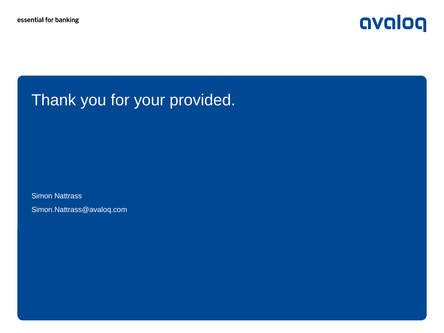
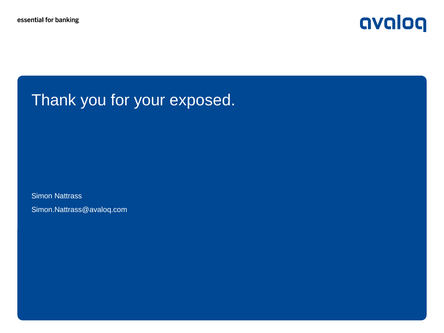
provided: provided -> exposed (202, 100)
